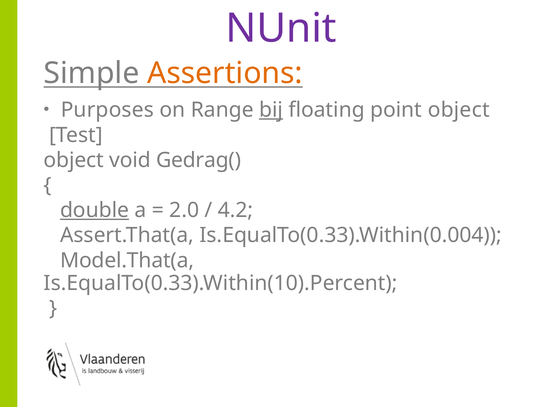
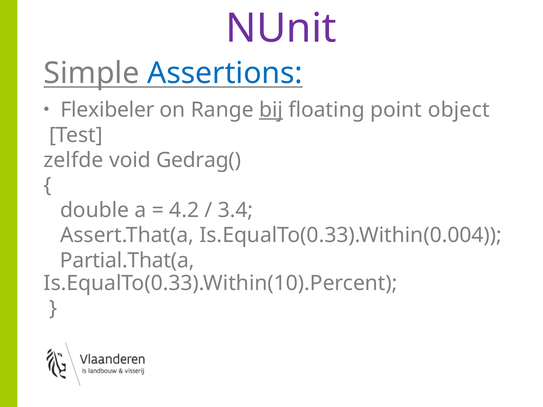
Assertions colour: orange -> blue (225, 73)
Purposes: Purposes -> Flexibeler (107, 110)
object: object -> zelfde (74, 160)
double underline: present -> none (95, 210)
2.0: 2.0 -> 4.2 (184, 210)
4.2: 4.2 -> 3.4 (236, 210)
Model.That(a: Model.That(a -> Partial.That(a (127, 261)
